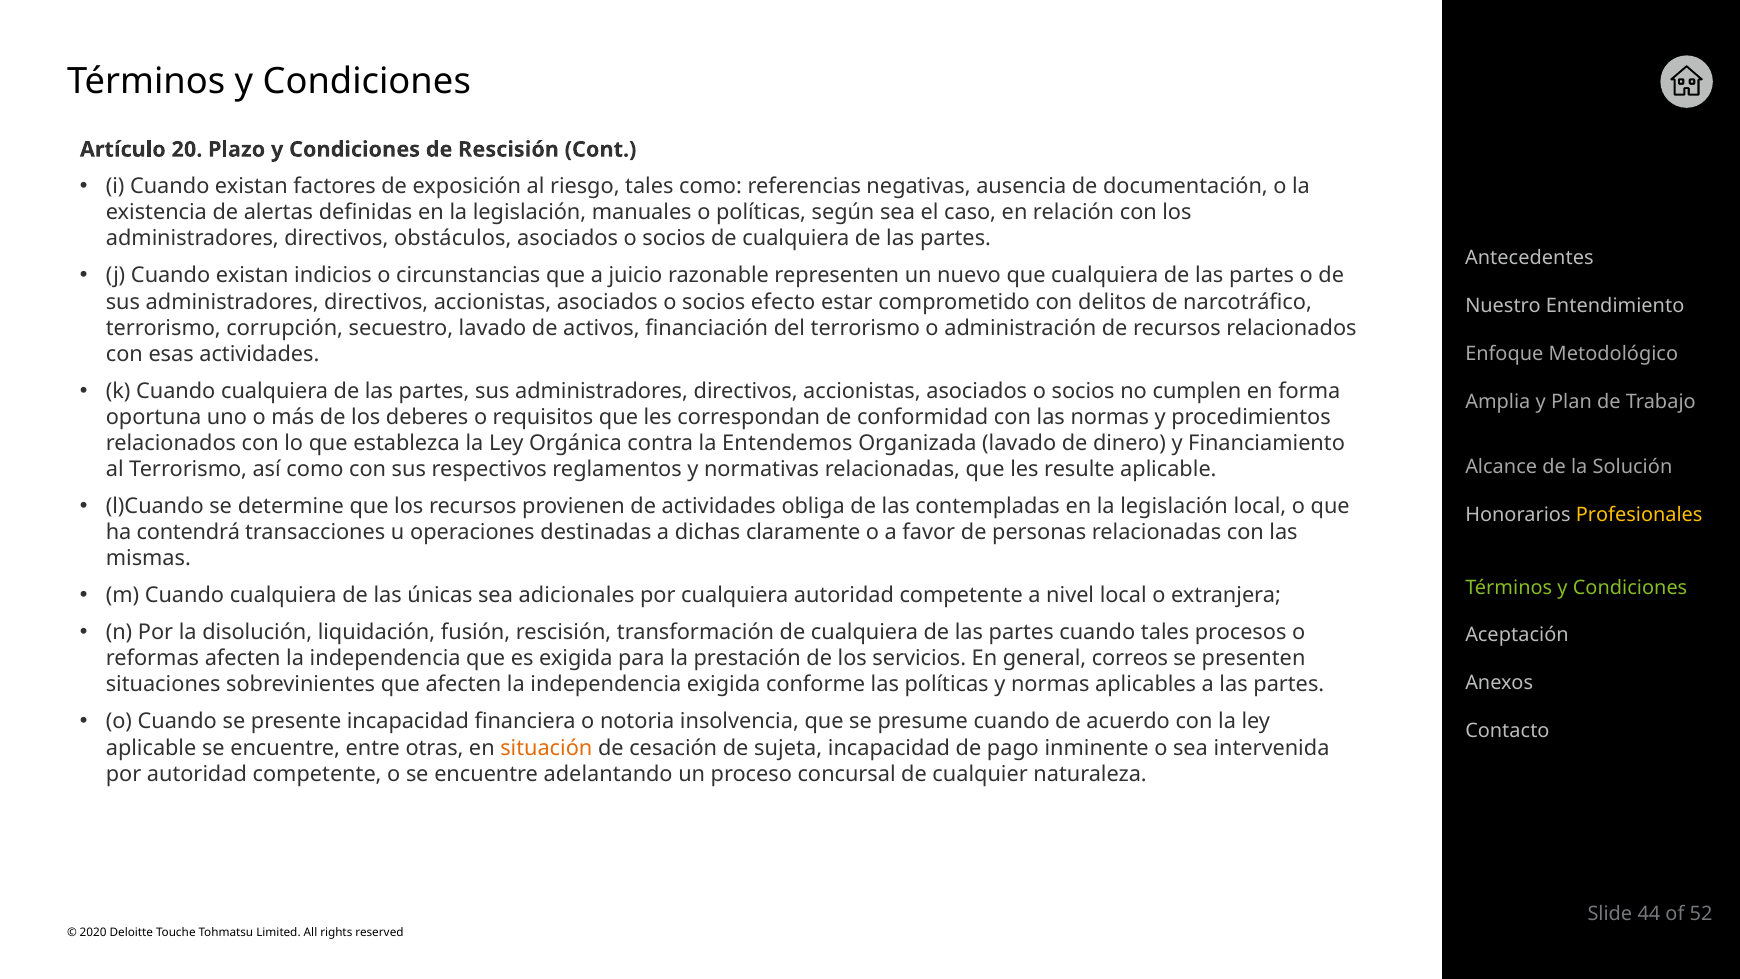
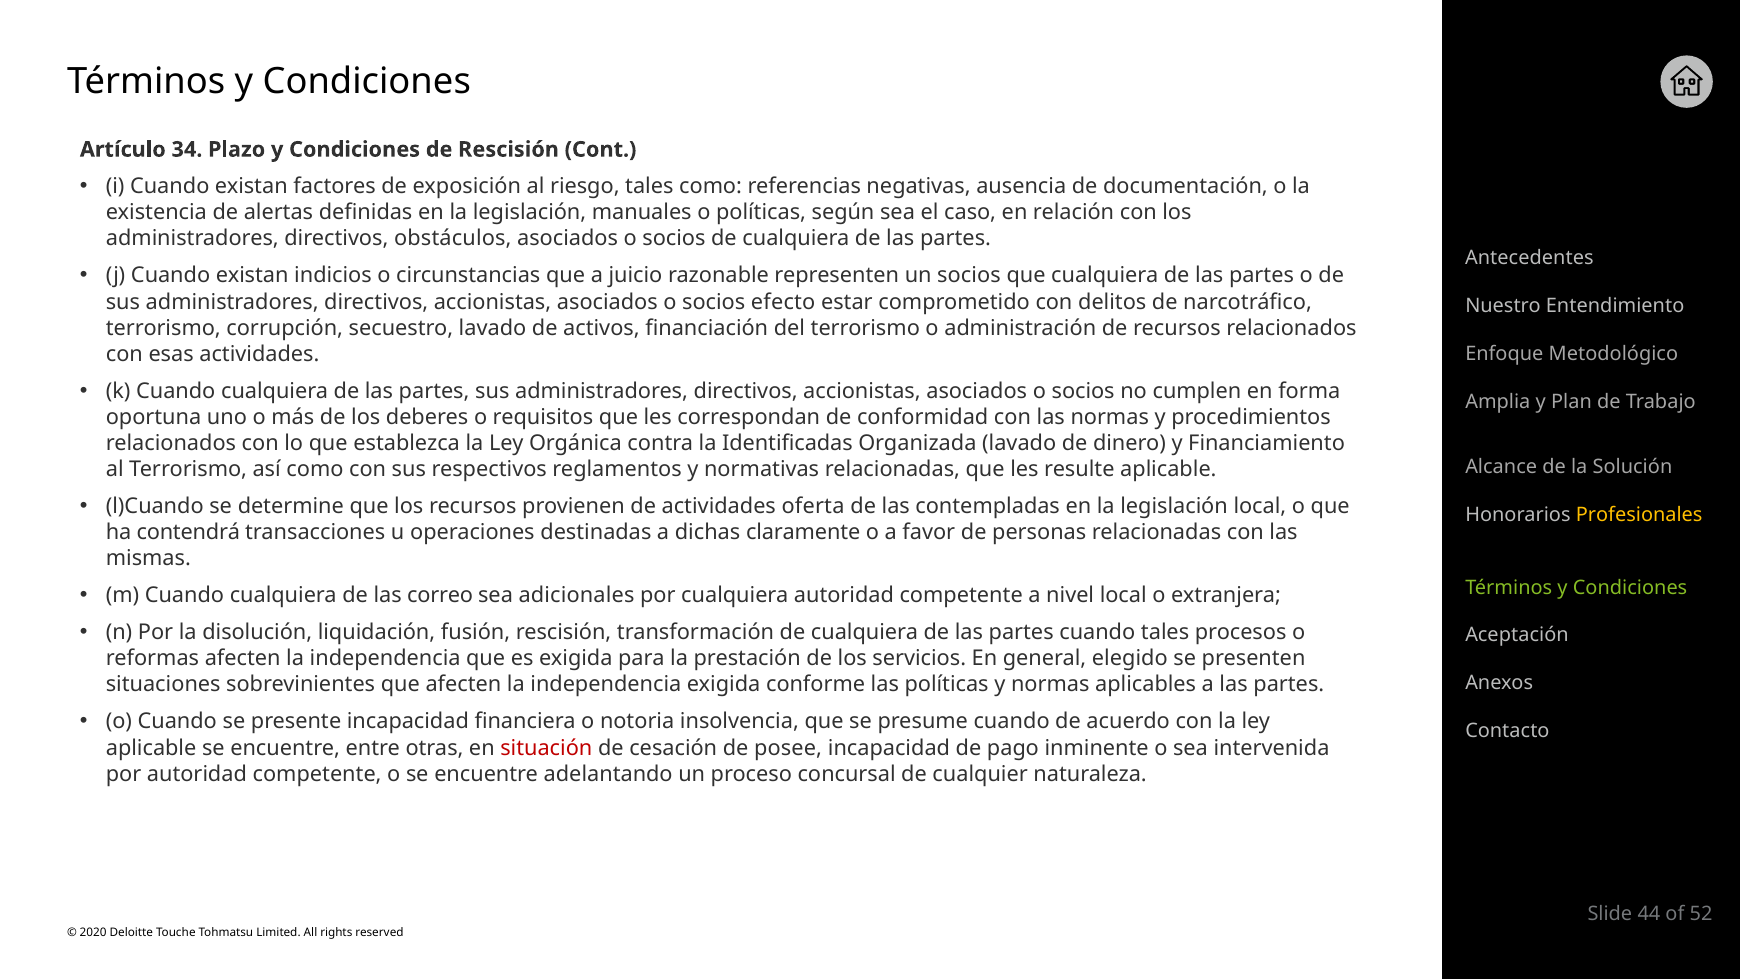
20: 20 -> 34 (187, 149)
un nuevo: nuevo -> socios (969, 276)
Entendemos: Entendemos -> Identificadas (787, 443)
obliga: obliga -> oferta (813, 506)
únicas: únicas -> correo (440, 595)
correos: correos -> elegido (1130, 659)
situación colour: orange -> red (546, 748)
sujeta: sujeta -> posee (788, 748)
